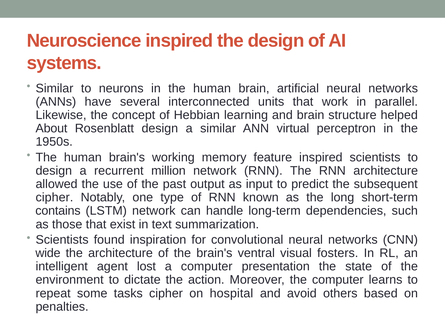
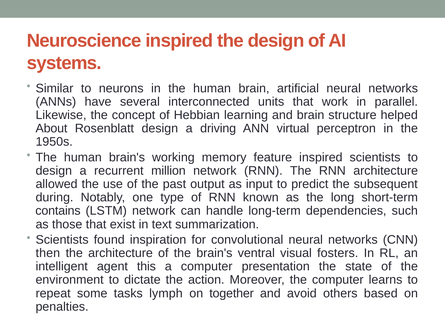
a similar: similar -> driving (218, 128)
cipher: cipher -> during (54, 197)
wide: wide -> then (48, 253)
lost: lost -> this (146, 266)
tasks cipher: cipher -> lymph (166, 293)
hospital: hospital -> together (232, 293)
